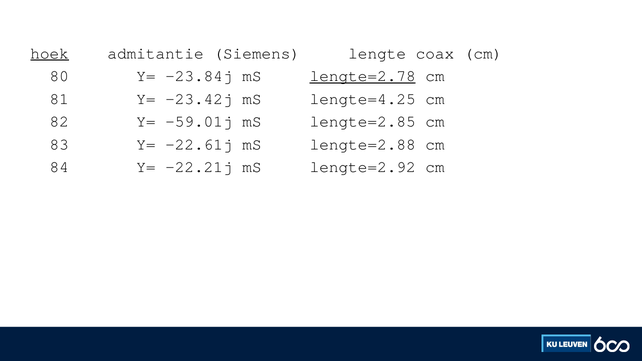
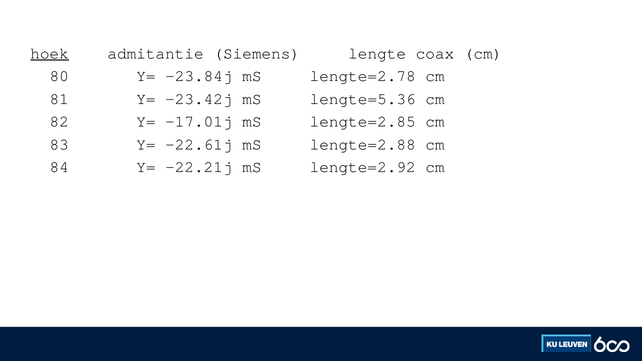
lengte=2.78 underline: present -> none (363, 76)
lengte=4.25: lengte=4.25 -> lengte=5.36 (363, 99)
-59.01j: -59.01j -> -17.01j (199, 122)
